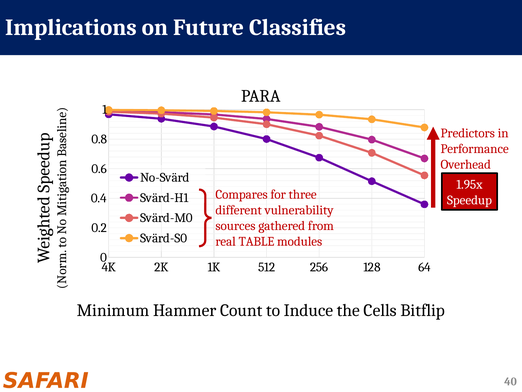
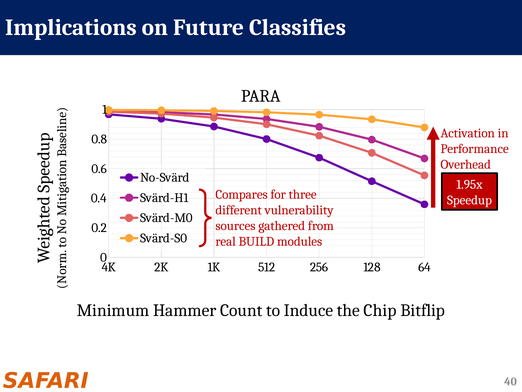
Predictors: Predictors -> Activation (468, 133)
TABLE: TABLE -> BUILD (256, 241)
Cells: Cells -> Chip (380, 310)
